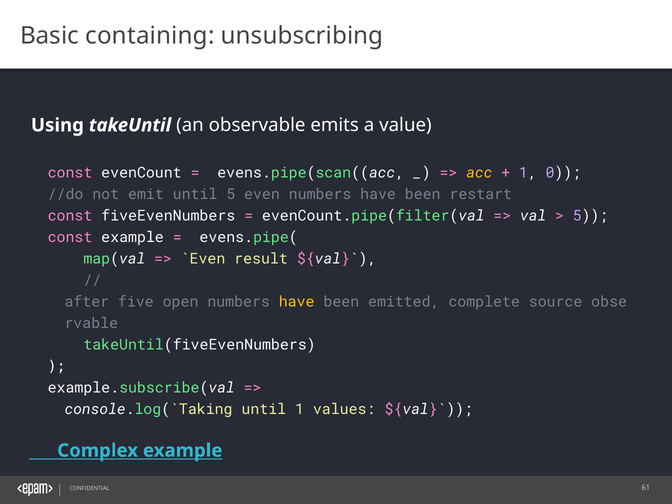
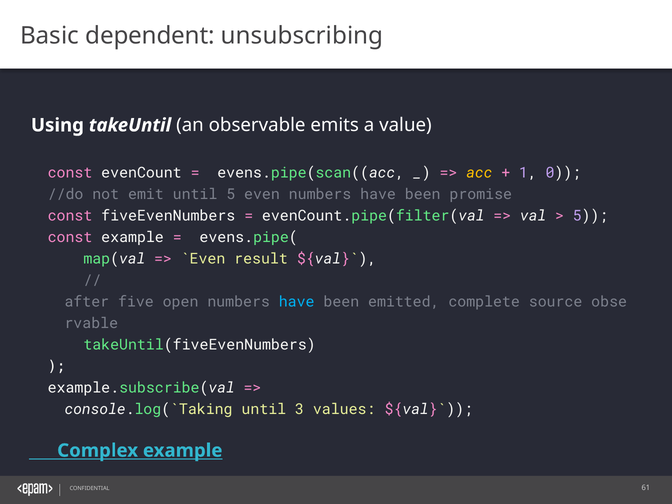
containing: containing -> dependent (150, 36)
restart: restart -> promise (481, 194)
have colour: yellow -> light blue (297, 302)
until 1: 1 -> 3 (300, 409)
